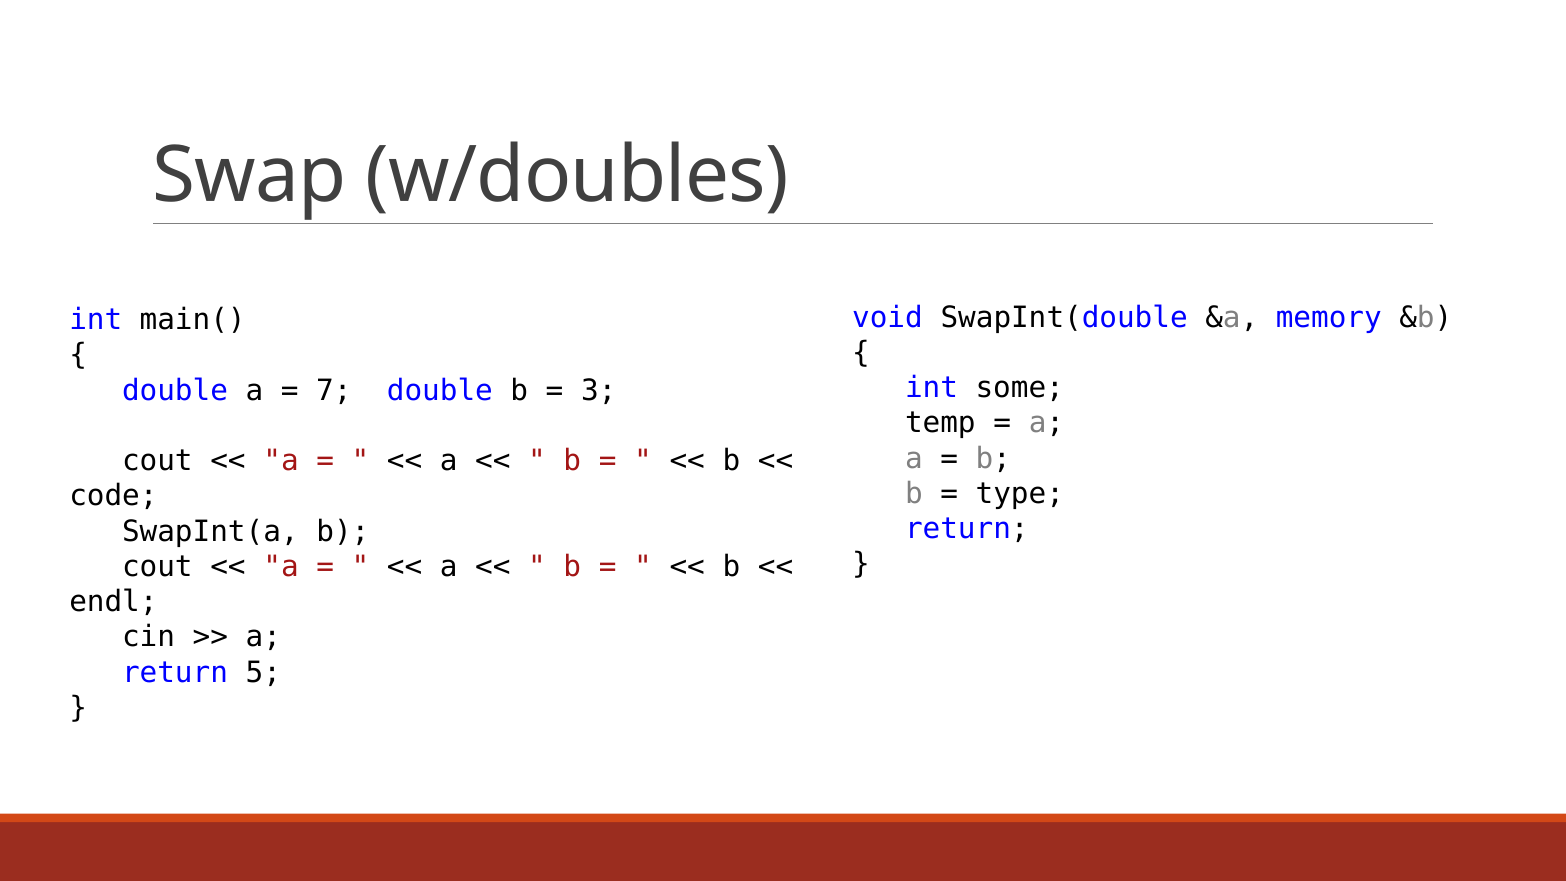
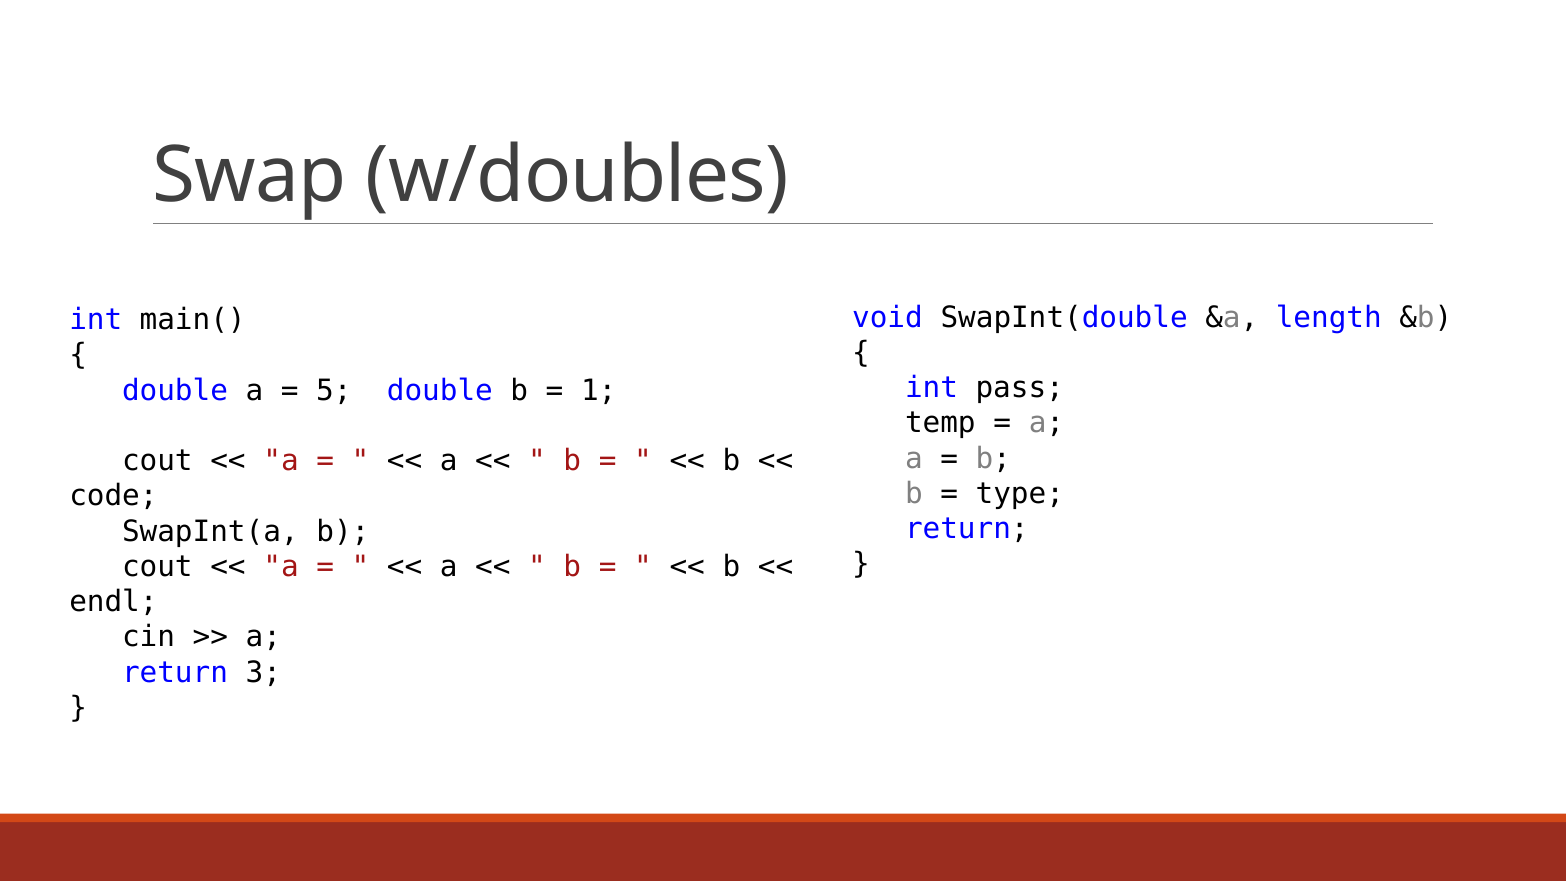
memory: memory -> length (1329, 317)
some: some -> pass (1020, 388)
7: 7 -> 5 (334, 390)
3: 3 -> 1 (599, 390)
5: 5 -> 3 (263, 672)
